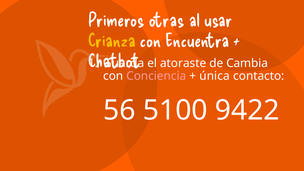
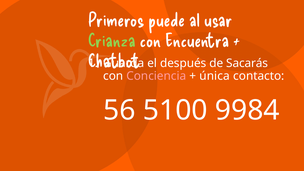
otras: otras -> puede (167, 20)
Crianza colour: yellow -> light green (112, 41)
atoraste: atoraste -> después (183, 63)
Cambia: Cambia -> Sacarás (247, 63)
9422: 9422 -> 9984 (247, 110)
